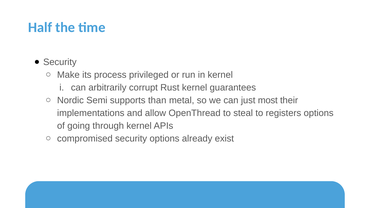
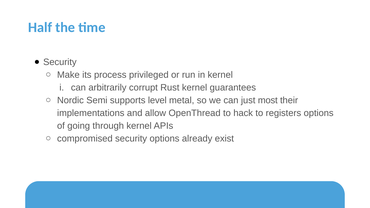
than: than -> level (157, 100)
steal: steal -> hack (243, 113)
